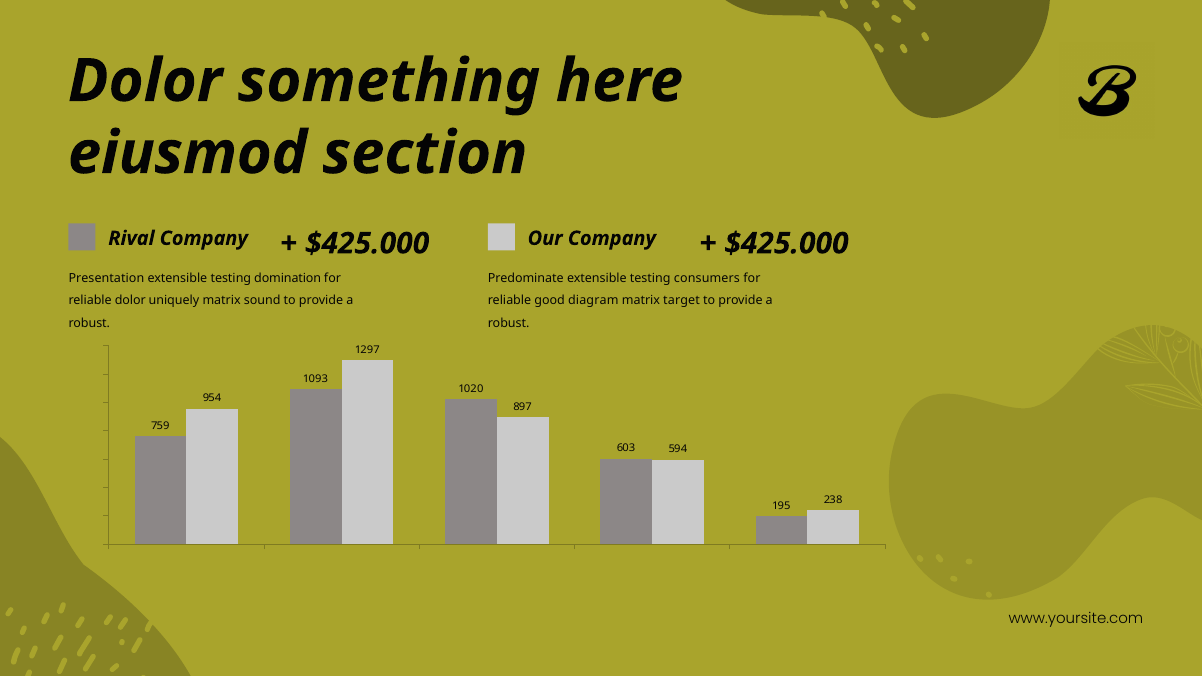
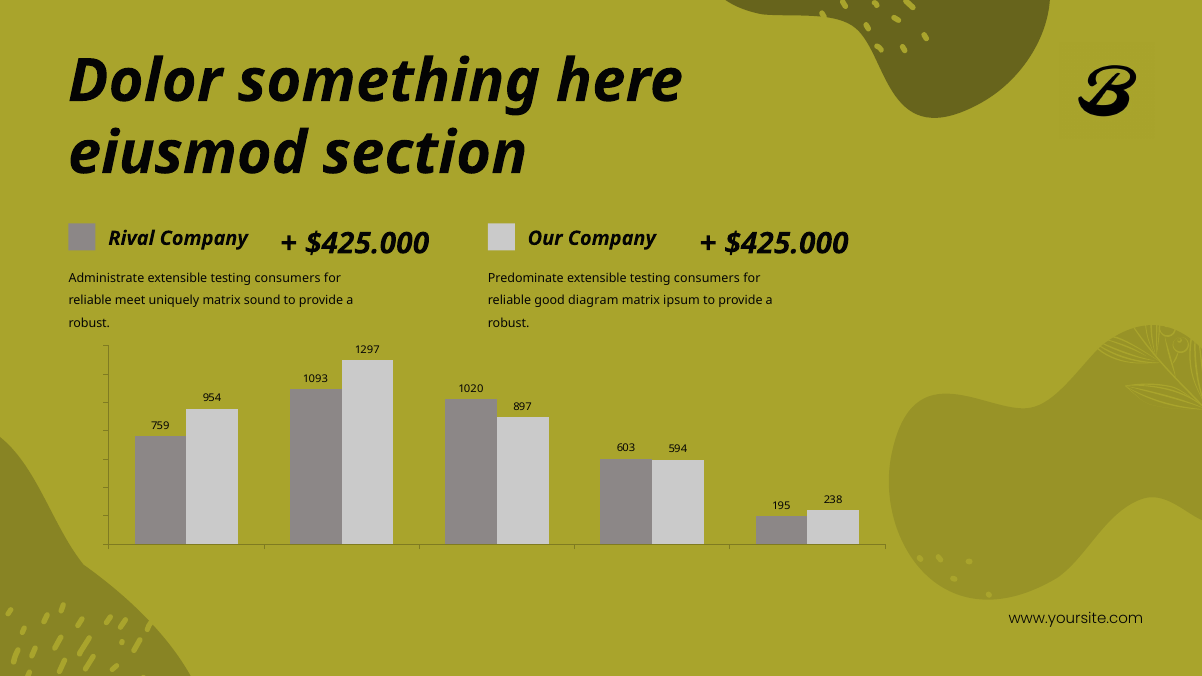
Presentation: Presentation -> Administrate (106, 278)
domination: domination -> consumers (288, 278)
reliable dolor: dolor -> meet (130, 301)
target: target -> ipsum (682, 301)
